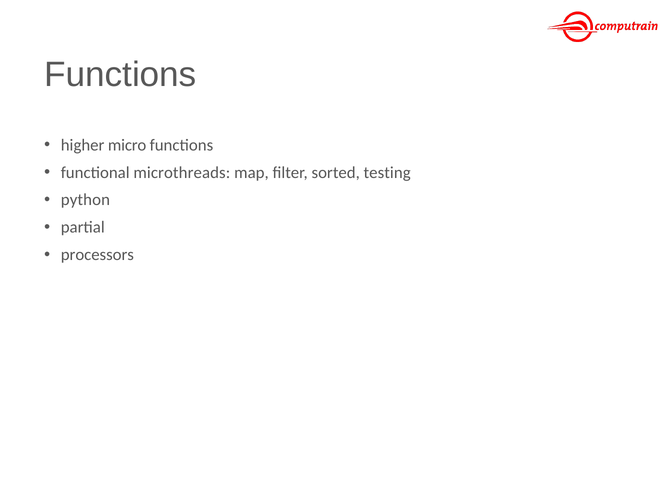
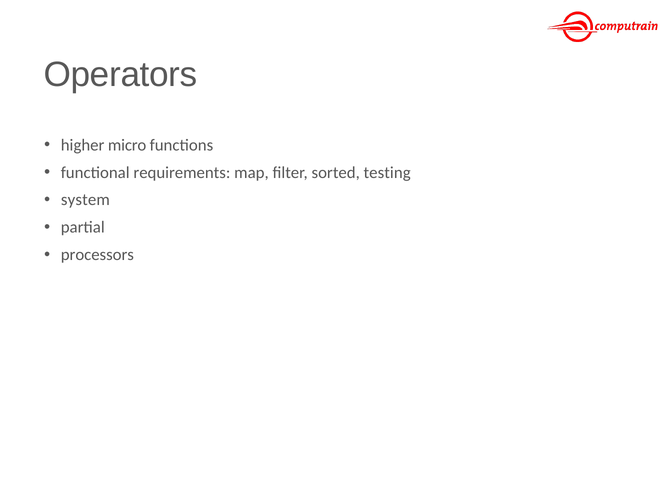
Functions: Functions -> Operators (121, 75)
microthreads: microthreads -> requirements (182, 173)
python: python -> system (85, 200)
